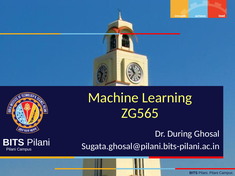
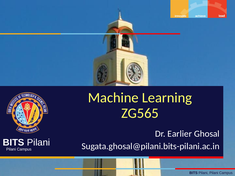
During: During -> Earlier (180, 134)
